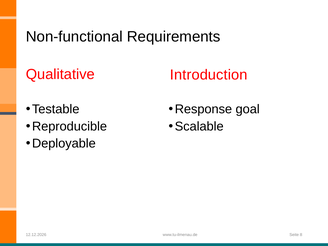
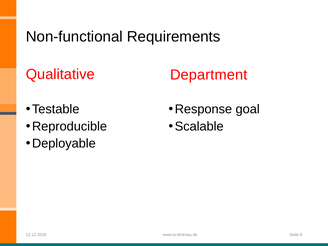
Introduction: Introduction -> Department (209, 75)
